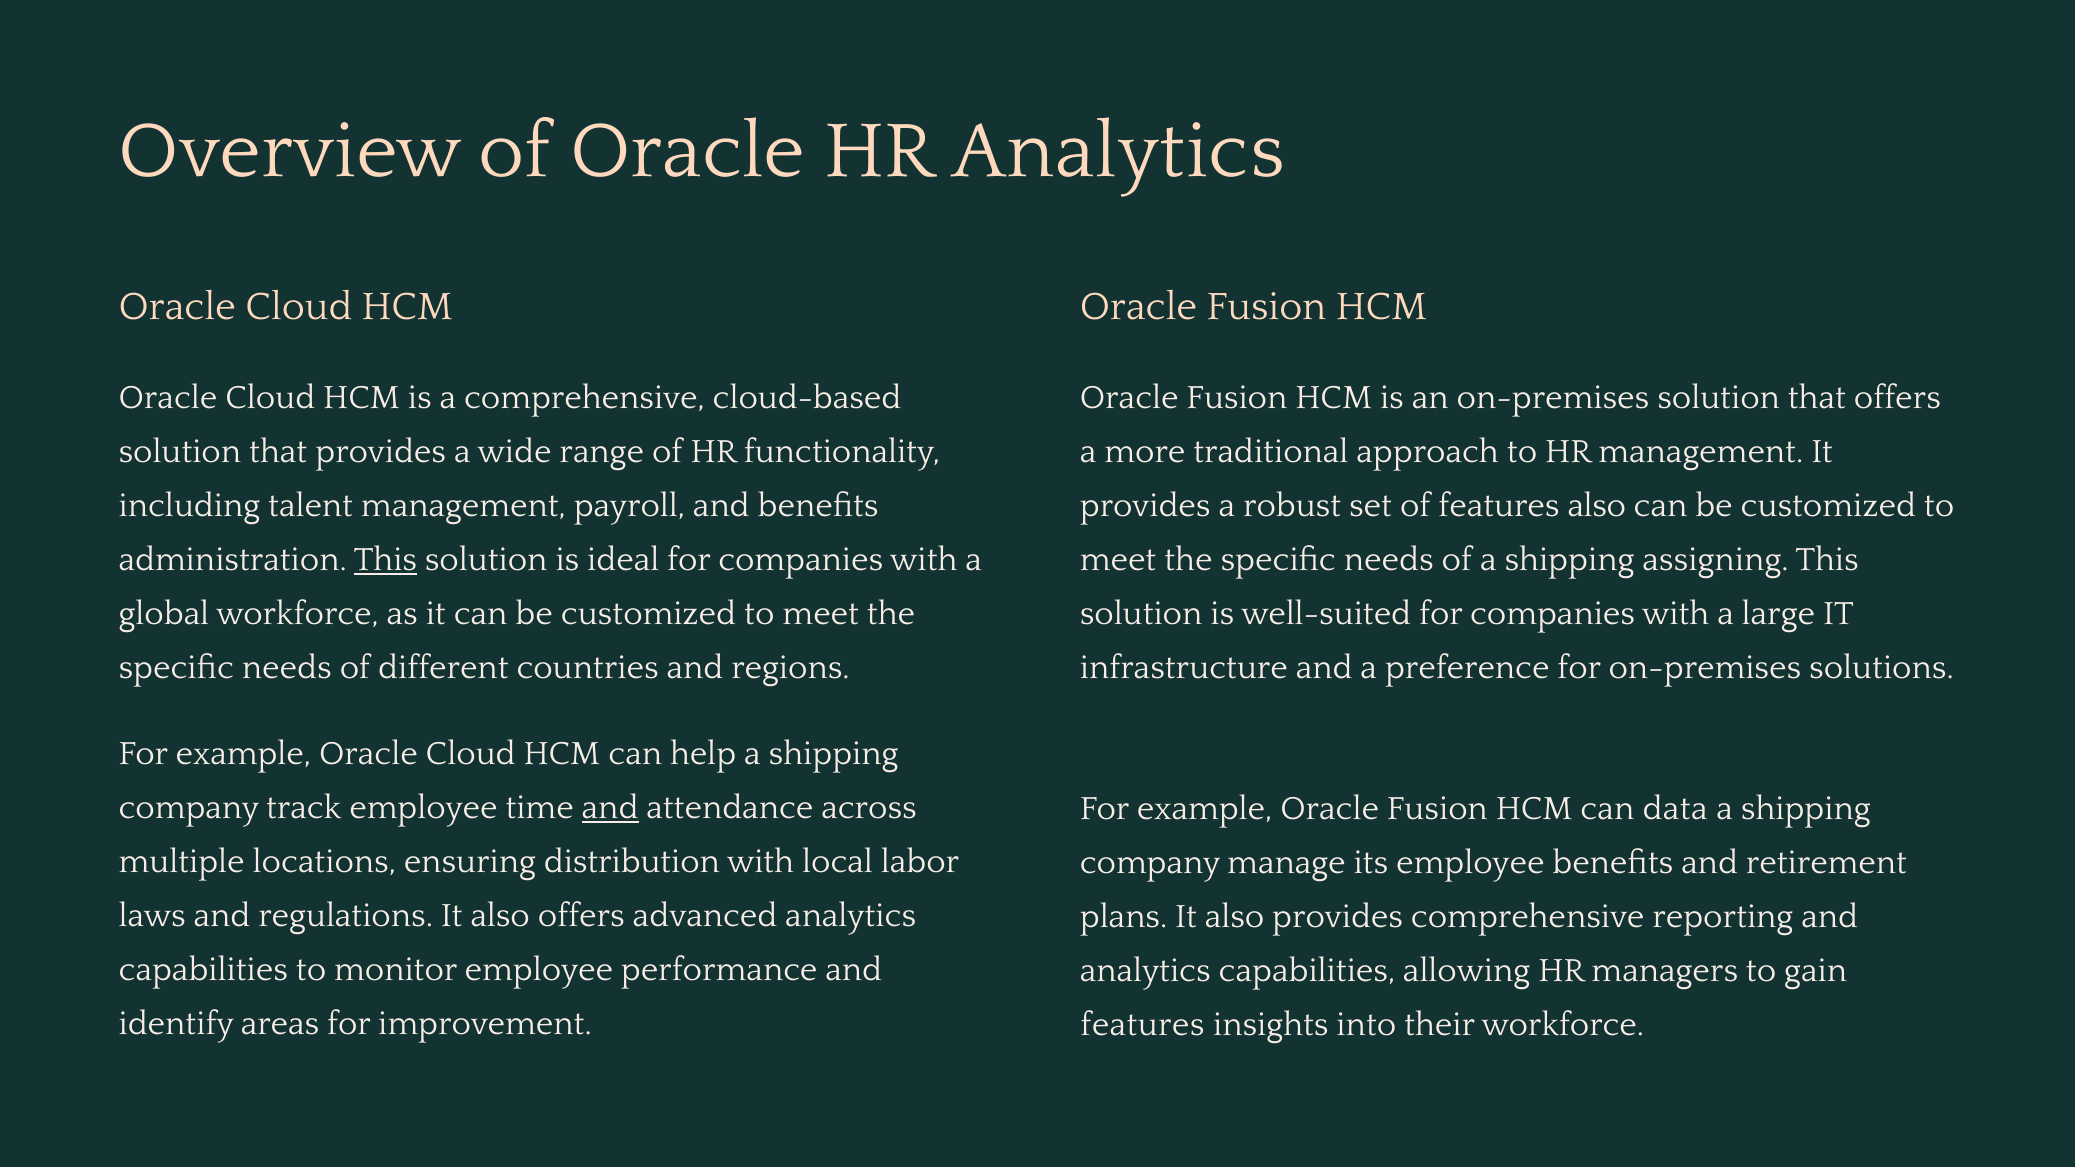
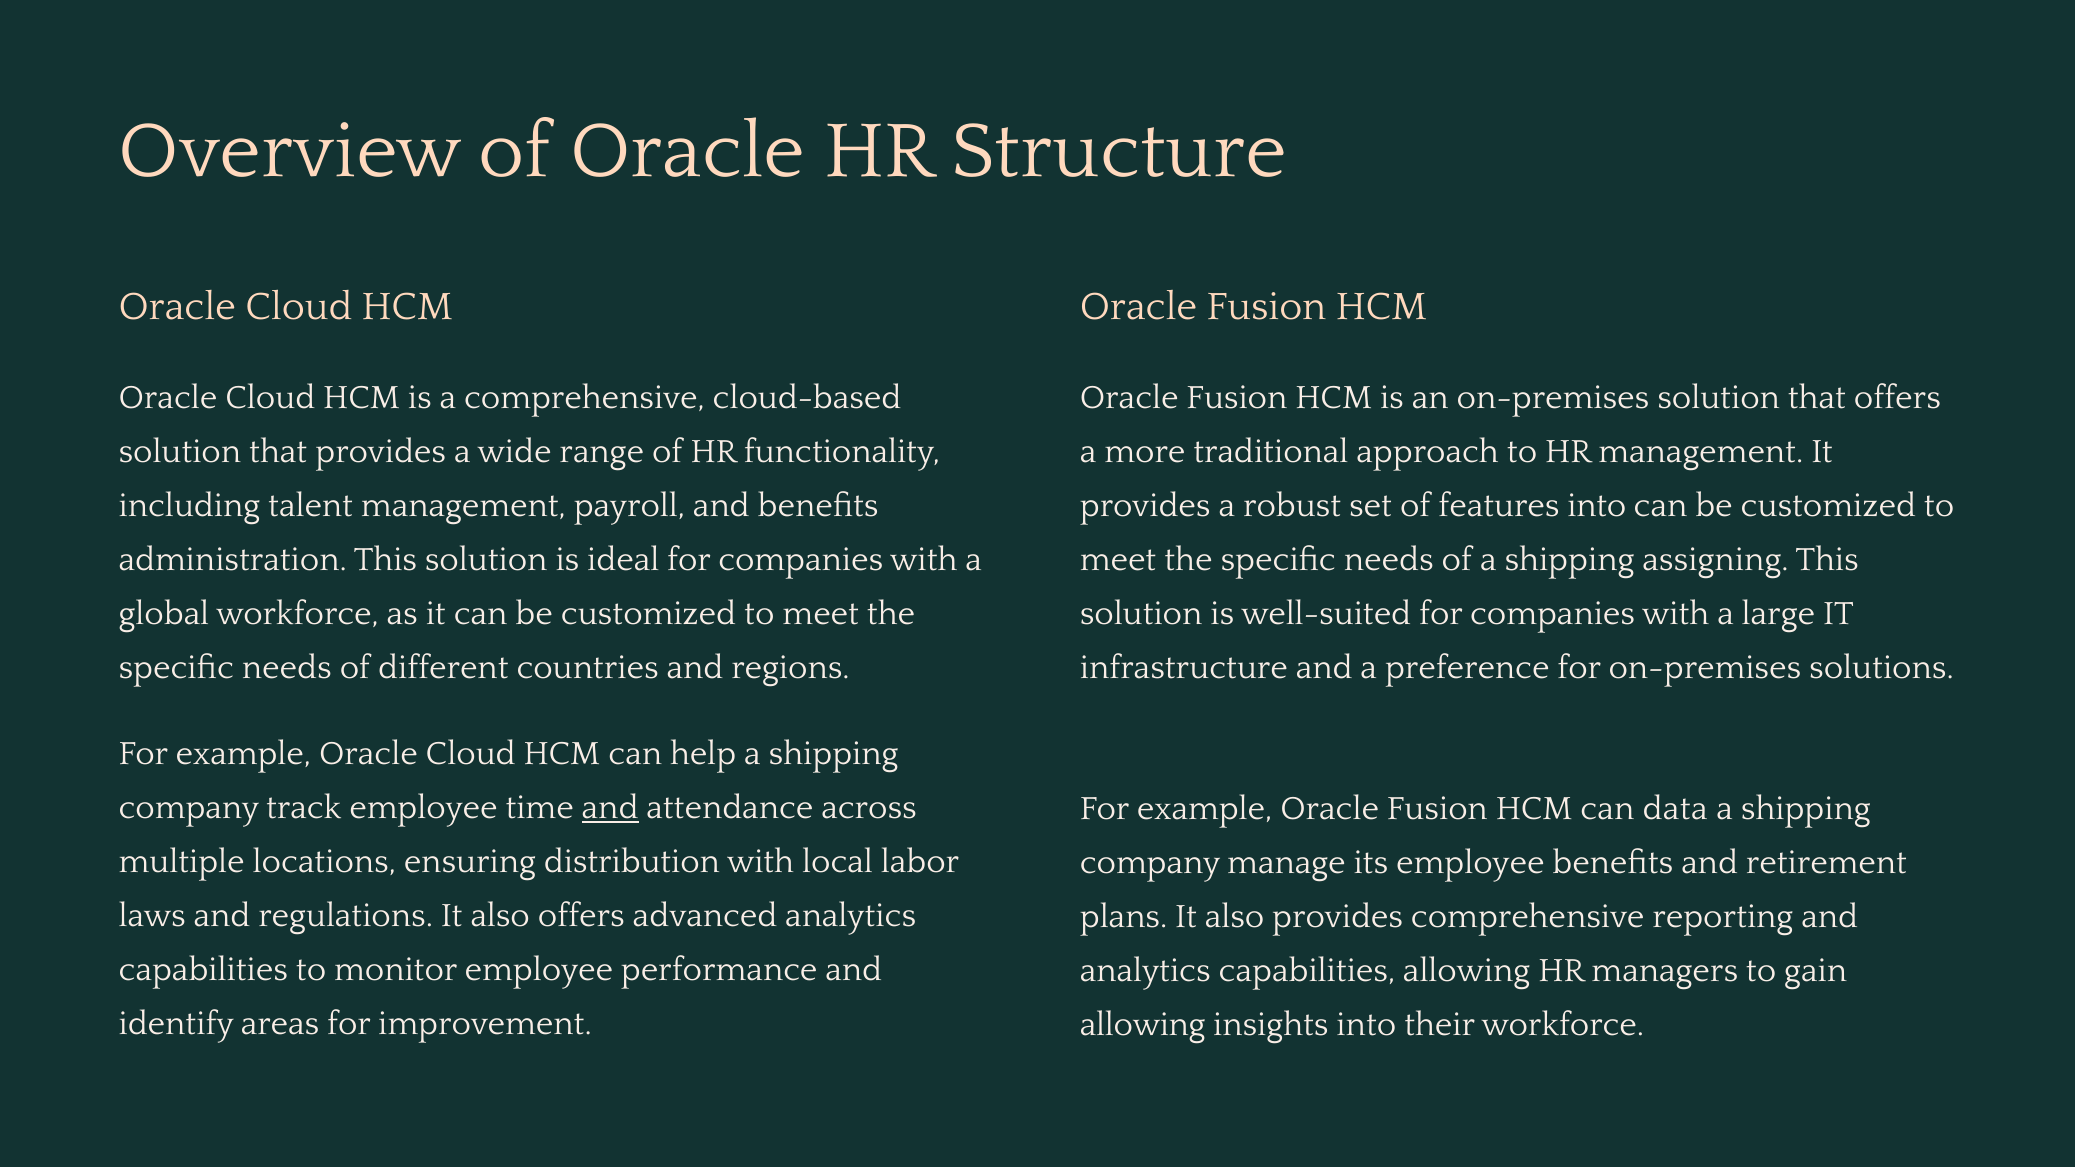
HR Analytics: Analytics -> Structure (1119, 150)
features also: also -> into (1597, 506)
This underline: present -> none (385, 560)
features: features -> allowing (1143, 1024)
